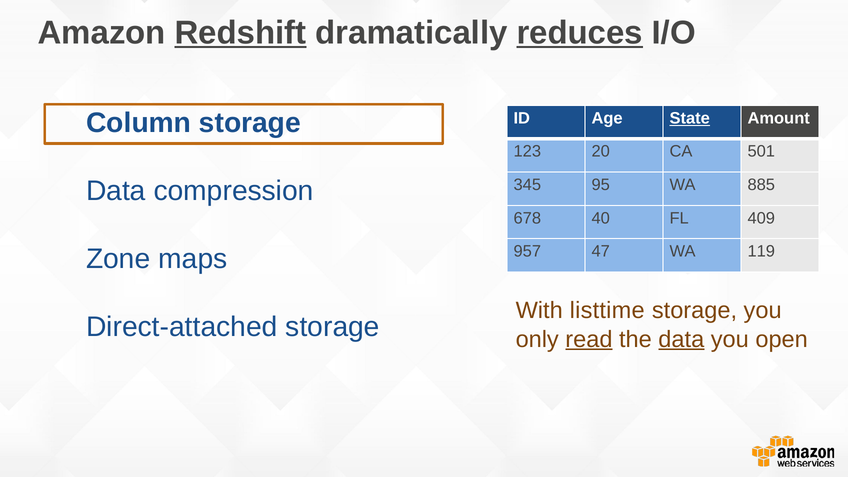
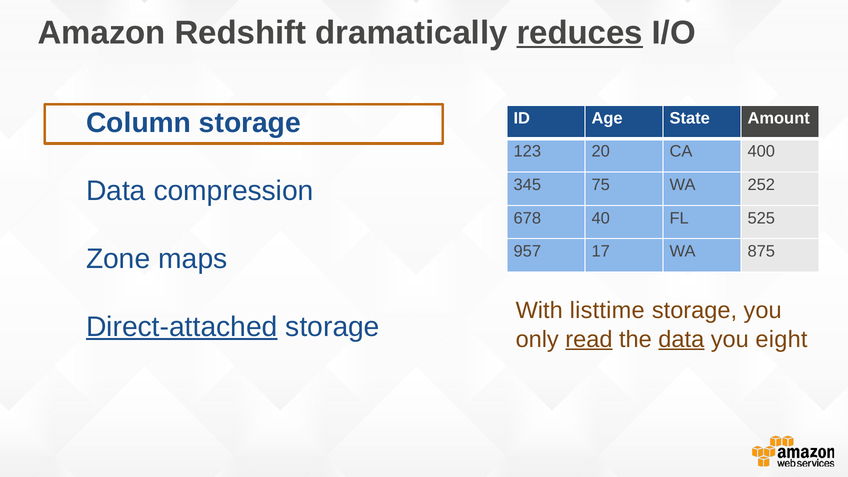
Redshift underline: present -> none (241, 33)
State underline: present -> none (690, 118)
501: 501 -> 400 (761, 152)
95: 95 -> 75 (601, 185)
885: 885 -> 252 (761, 185)
409: 409 -> 525 (761, 218)
47: 47 -> 17 (601, 251)
119: 119 -> 875 (761, 251)
Direct-attached underline: none -> present (182, 327)
open: open -> eight (781, 339)
